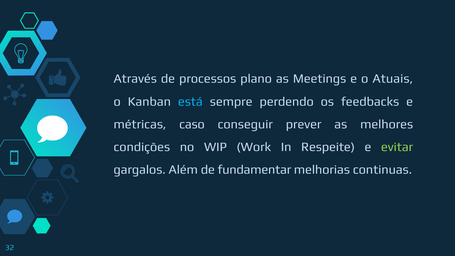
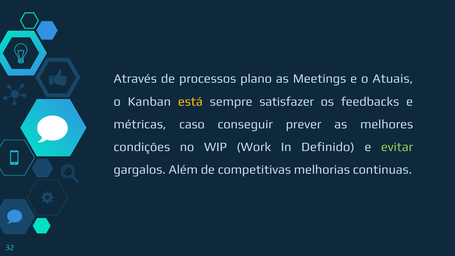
está colour: light blue -> yellow (190, 101)
perdendo: perdendo -> satisfazer (287, 101)
Respeite: Respeite -> Definido (328, 147)
fundamentar: fundamentar -> competitivas (254, 170)
